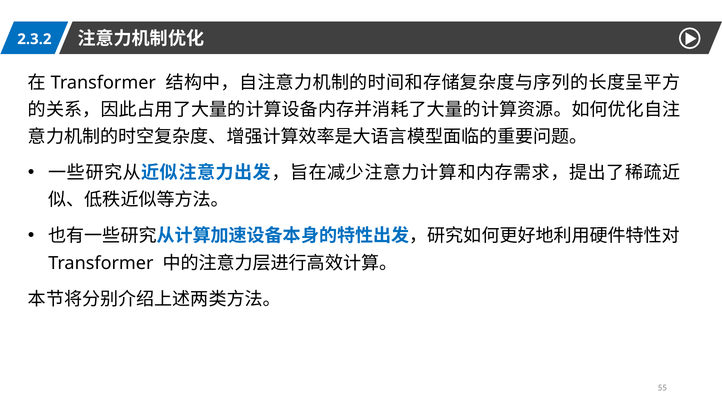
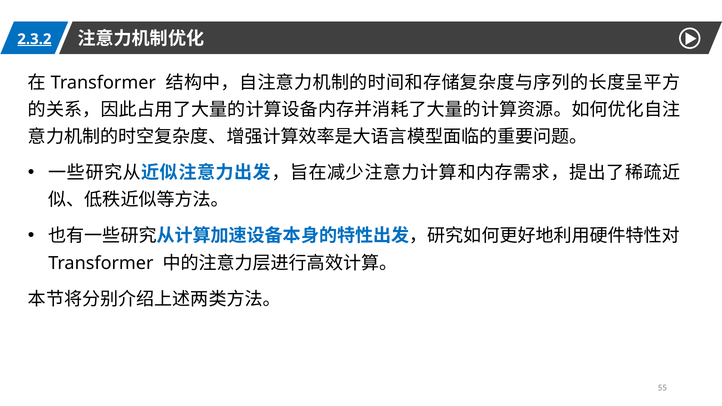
2.3.2 underline: none -> present (34, 39)
